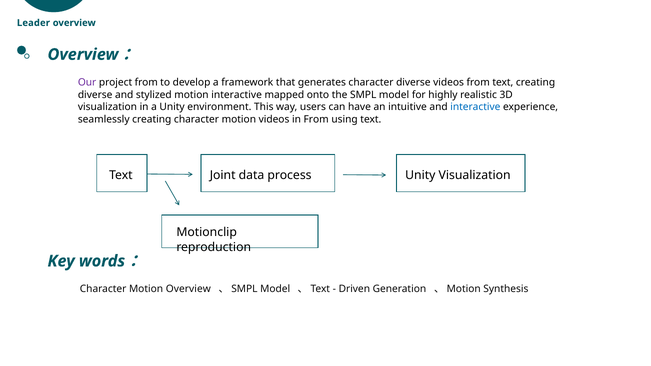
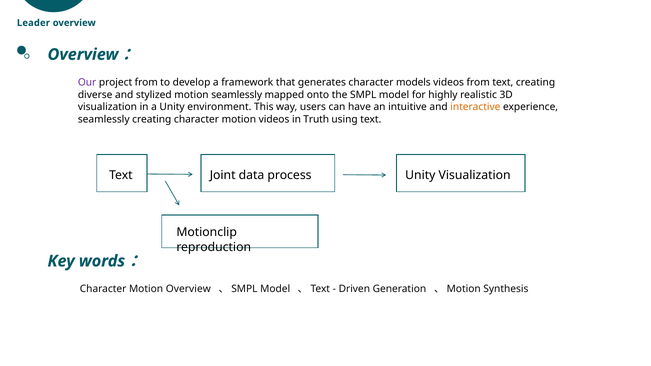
character diverse: diverse -> models (413, 83)
motion interactive: interactive -> seamlessly (237, 95)
interactive colour: blue -> orange (475, 107)
in From: From -> Truth (316, 119)
